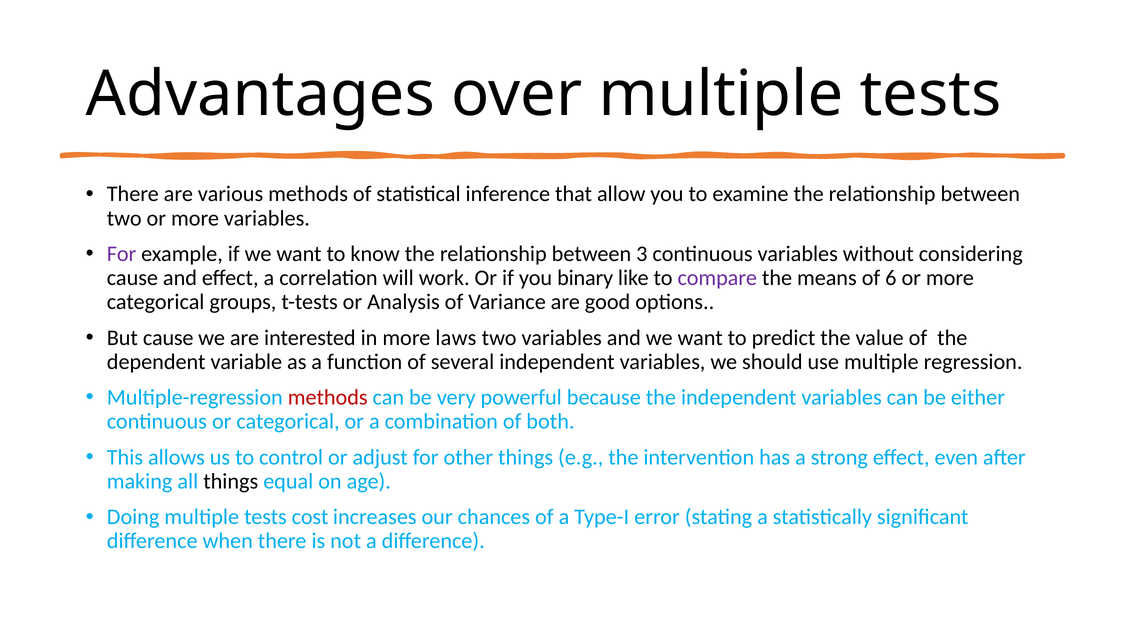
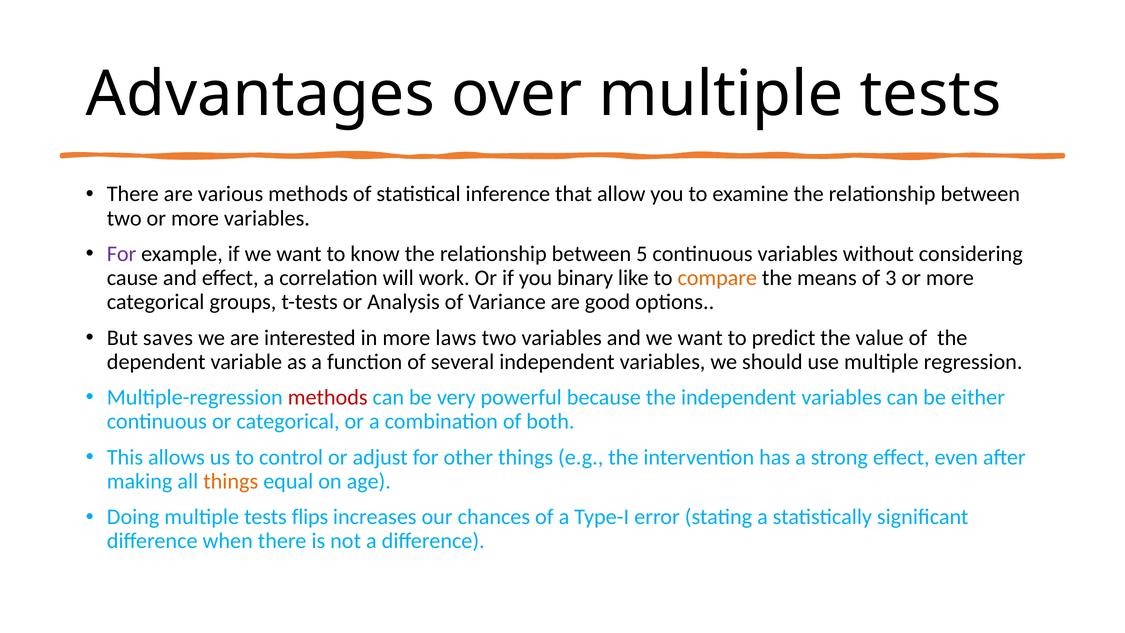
3: 3 -> 5 (642, 254)
compare colour: purple -> orange (717, 278)
of 6: 6 -> 3 (891, 278)
But cause: cause -> saves (168, 338)
things colour: black -> orange (231, 481)
cost: cost -> flips (310, 517)
